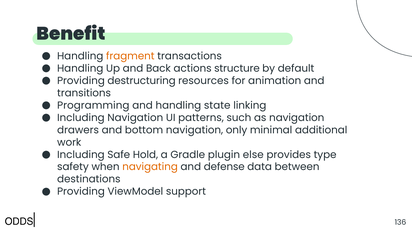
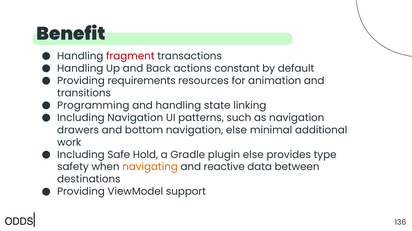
fragment colour: orange -> red (130, 56)
structure: structure -> constant (237, 69)
destructuring: destructuring -> requirements (142, 81)
navigation only: only -> else (236, 130)
defense: defense -> reactive (224, 167)
